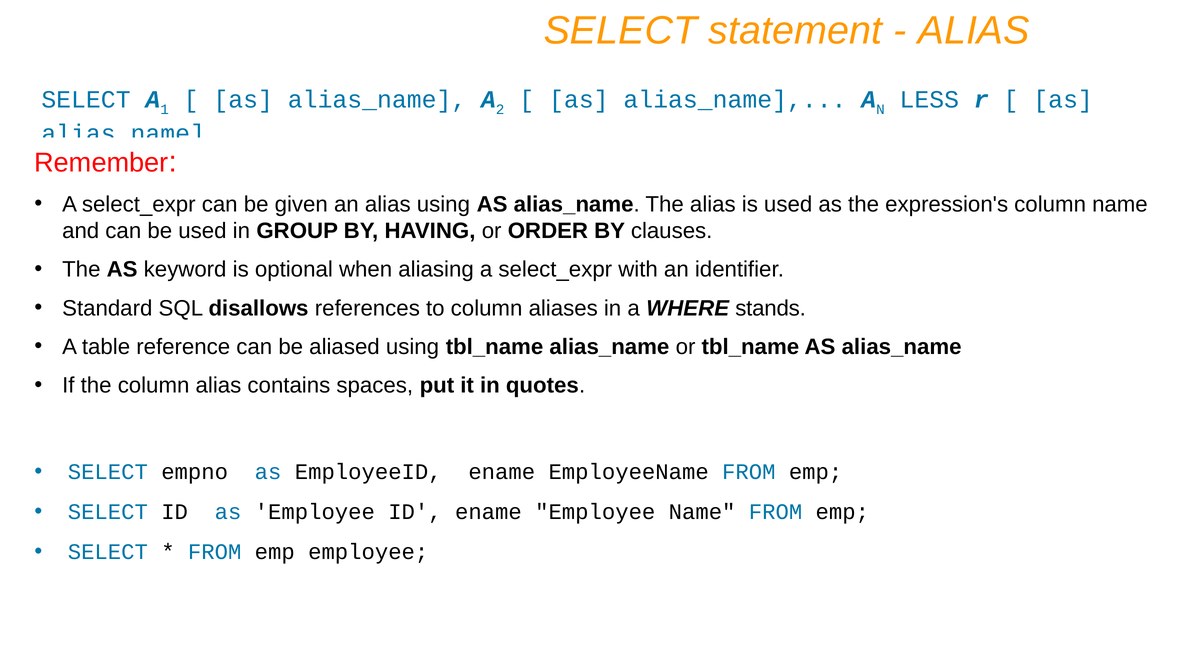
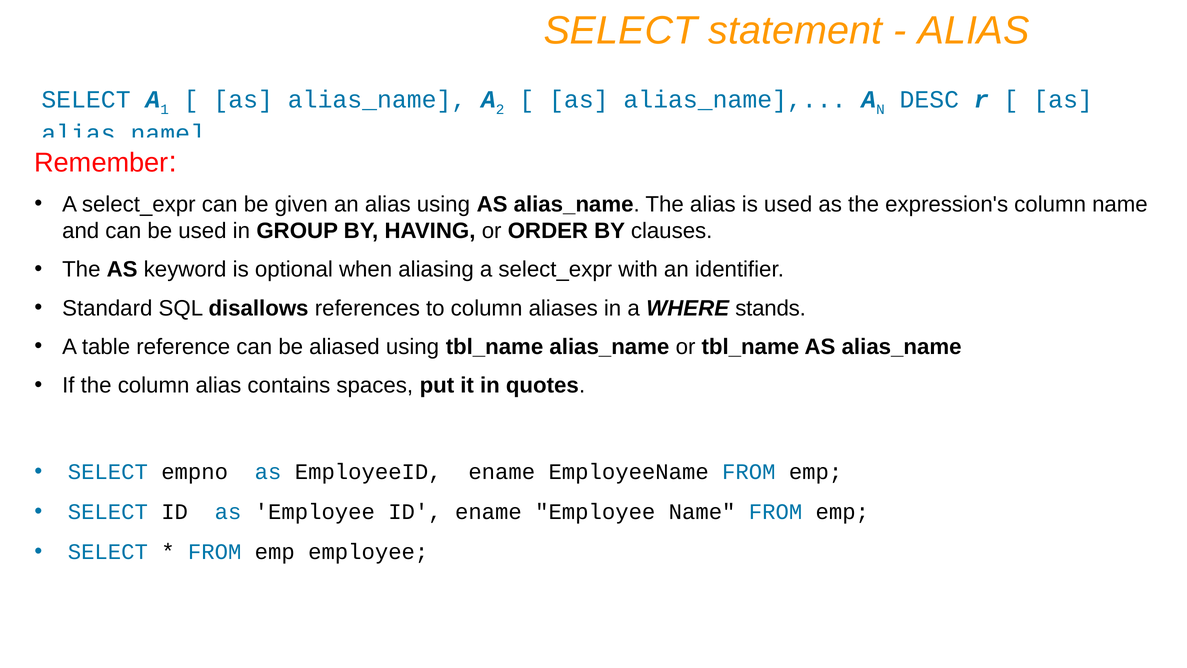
LESS: LESS -> DESC (929, 100)
